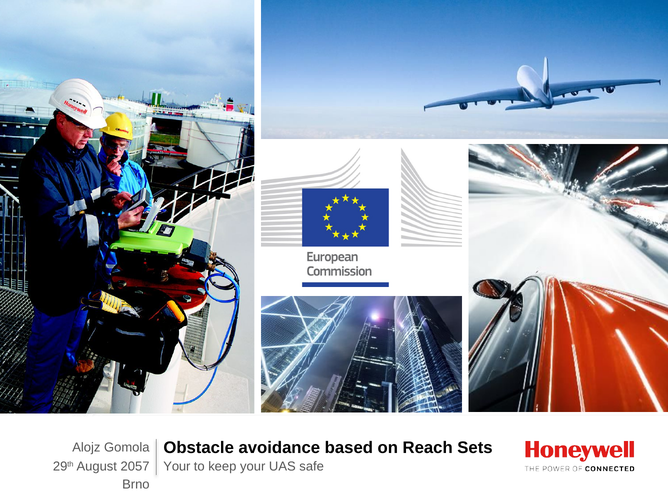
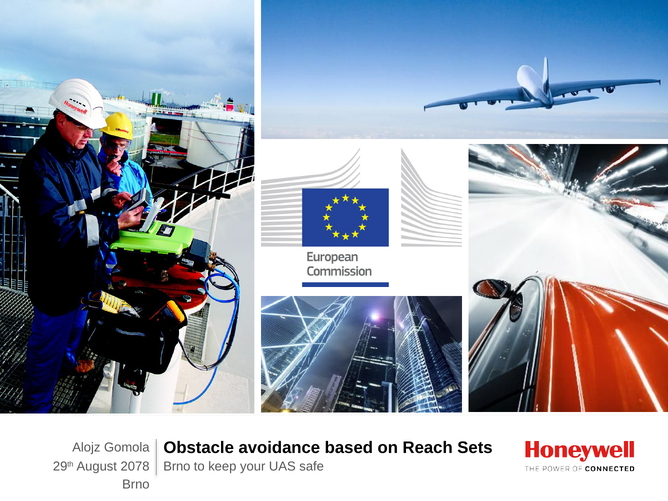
2057: 2057 -> 2078 (135, 466)
Your: Your -> Brno (177, 466)
